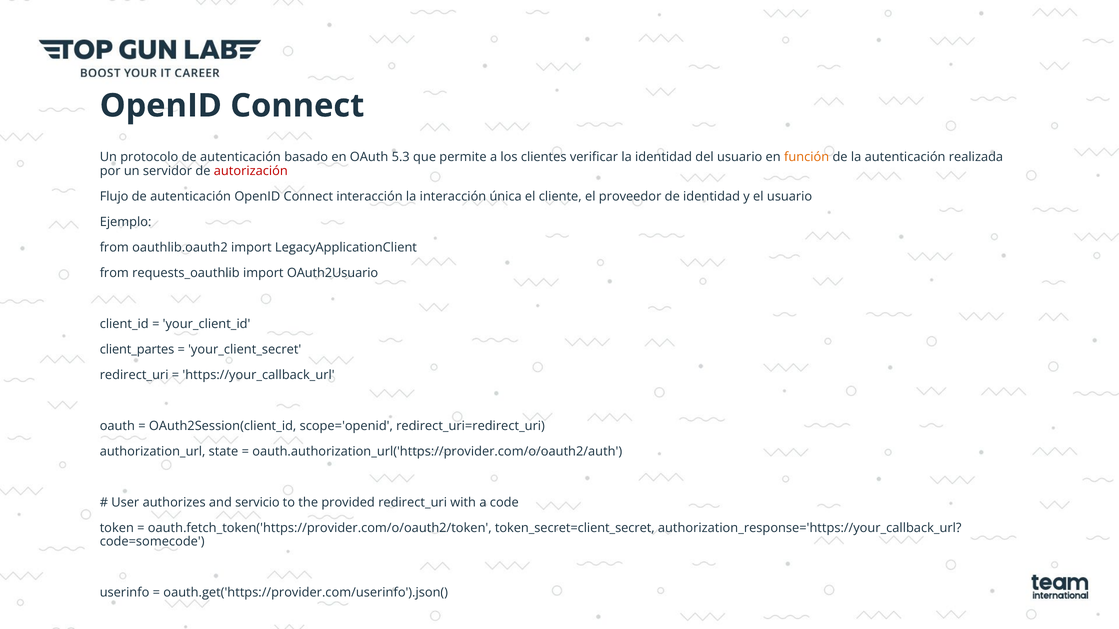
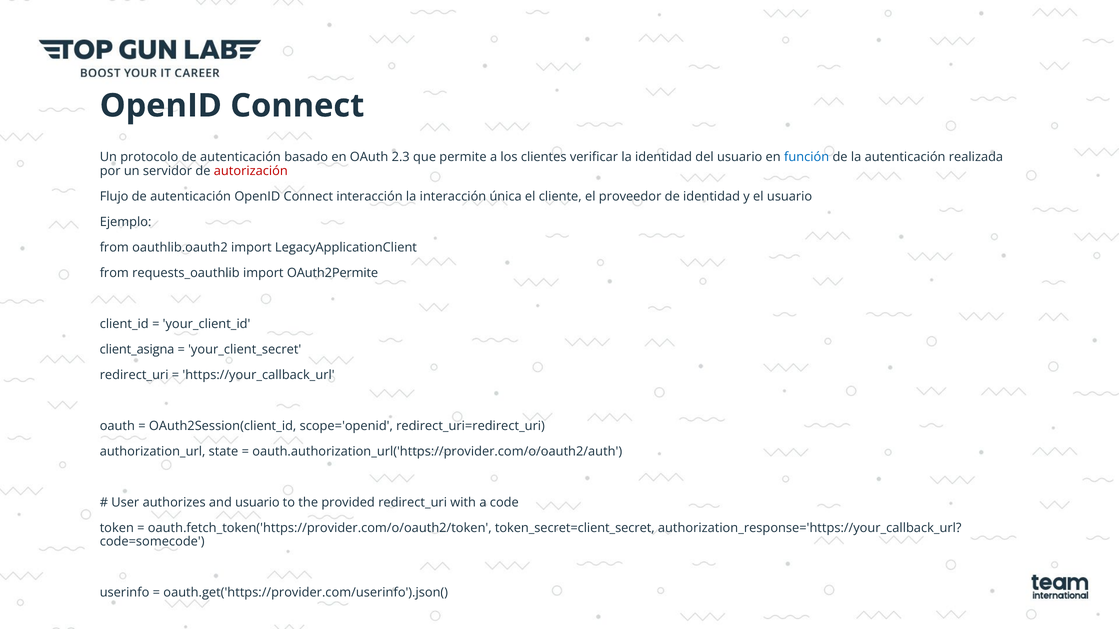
5.3: 5.3 -> 2.3 (401, 157)
función colour: orange -> blue (807, 157)
OAuth2Usuario: OAuth2Usuario -> OAuth2Permite (333, 273)
client_partes: client_partes -> client_asigna (137, 350)
and servicio: servicio -> usuario (257, 503)
